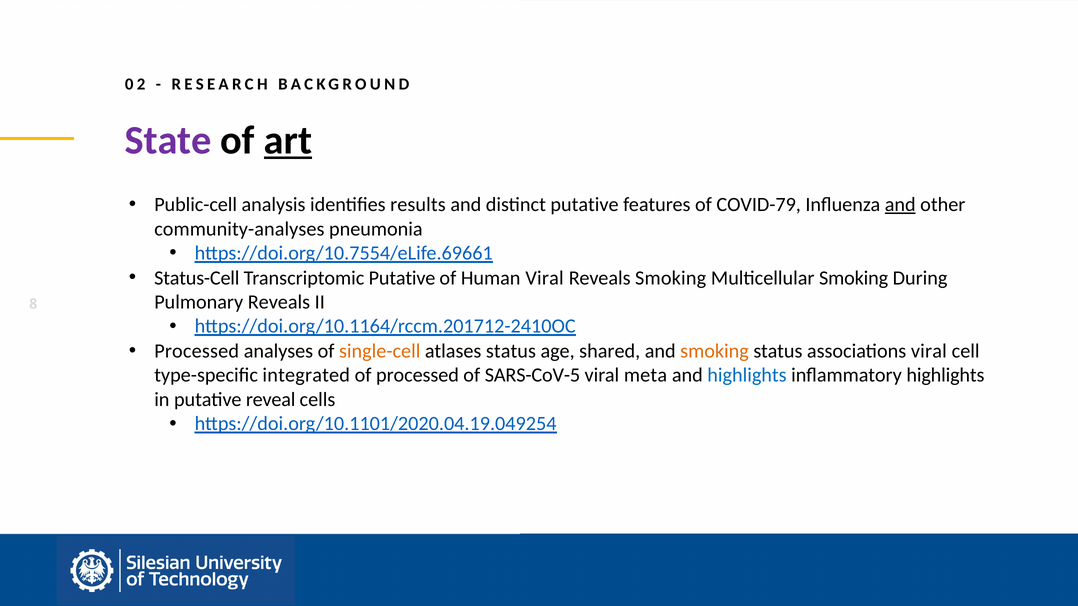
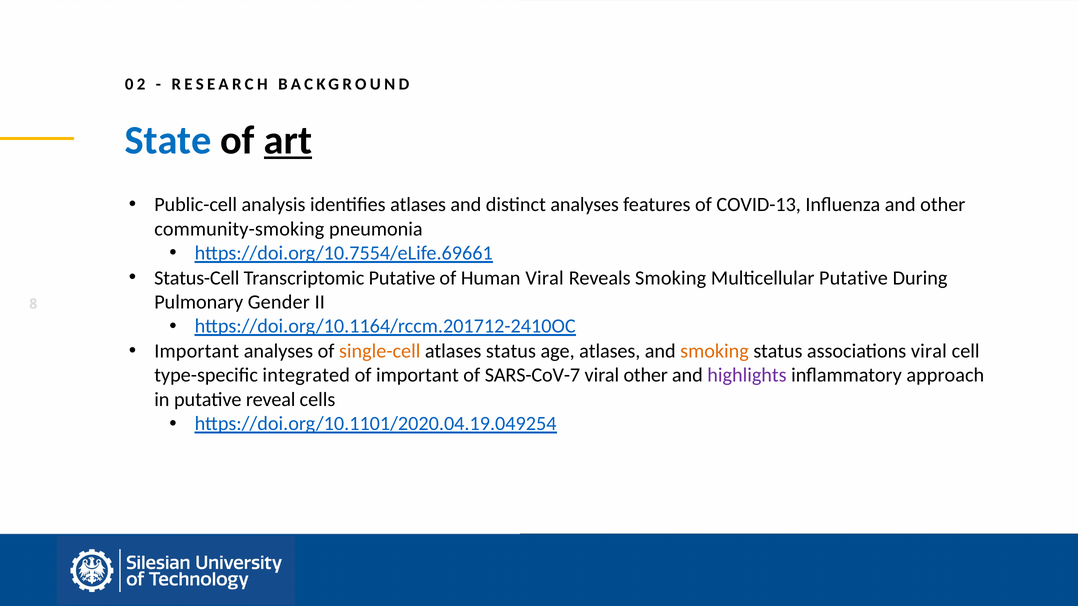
State colour: purple -> blue (168, 140)
identifies results: results -> atlases (418, 205)
distinct putative: putative -> analyses (585, 205)
COVID-79: COVID-79 -> COVID-13 (759, 205)
and underline: present -> none (900, 205)
community-analyses: community-analyses -> community-smoking (239, 229)
Multicellular Smoking: Smoking -> Putative (854, 278)
Pulmonary Reveals: Reveals -> Gender (279, 302)
Processed: Processed -> Important (197, 351)
age shared: shared -> atlases (610, 351)
of processed: processed -> important (417, 376)
SARS-CoV-5: SARS-CoV-5 -> SARS-CoV-7 (532, 376)
viral meta: meta -> other (646, 376)
highlights colour: blue -> purple (747, 376)
inflammatory highlights: highlights -> approach (945, 376)
